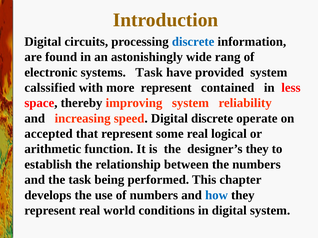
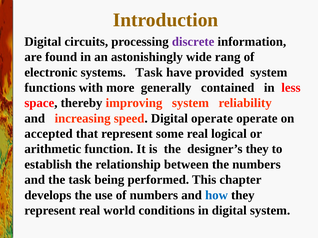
discrete colour: blue -> purple (193, 42)
calssified: calssified -> functions (50, 88)
more represent: represent -> generally (166, 88)
Digital discrete: discrete -> operate (212, 119)
